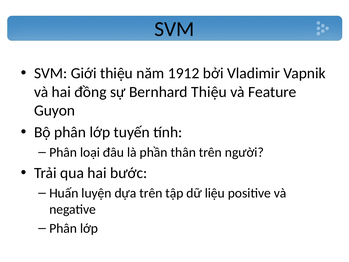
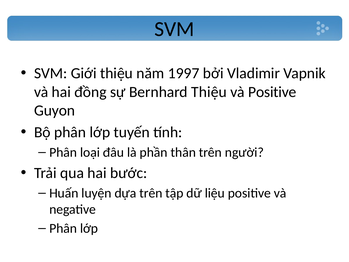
1912: 1912 -> 1997 (184, 73)
và Feature: Feature -> Positive (272, 92)
